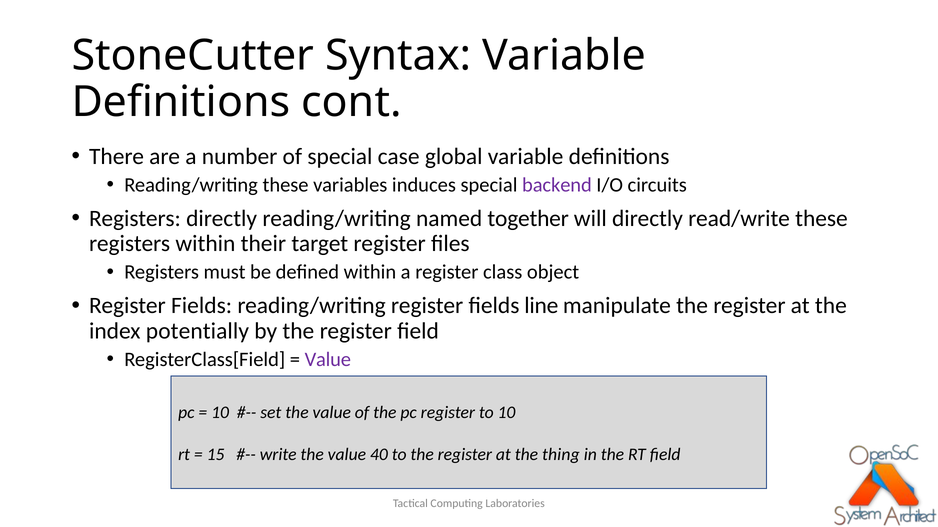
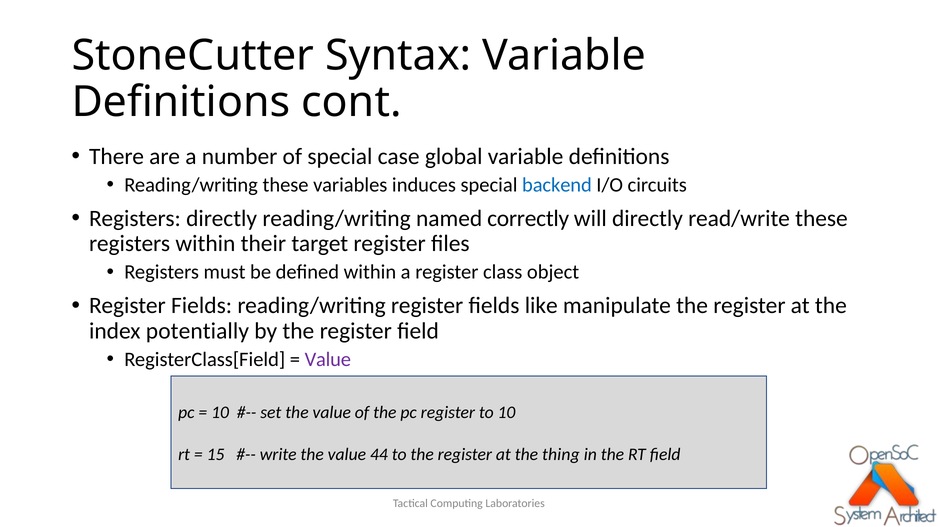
backend colour: purple -> blue (557, 185)
together: together -> correctly (528, 219)
line: line -> like (541, 306)
40: 40 -> 44 (379, 455)
